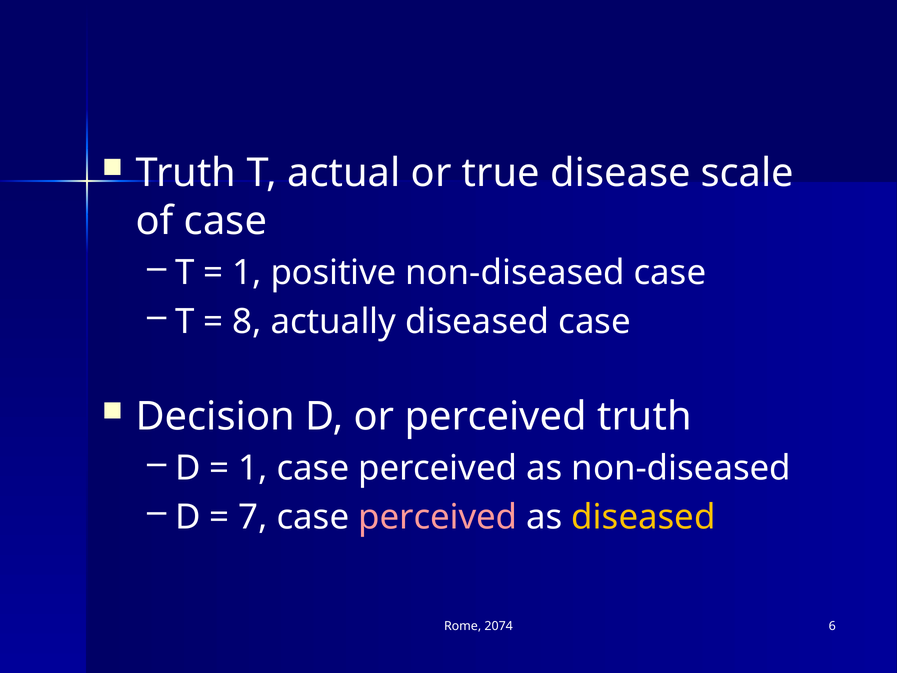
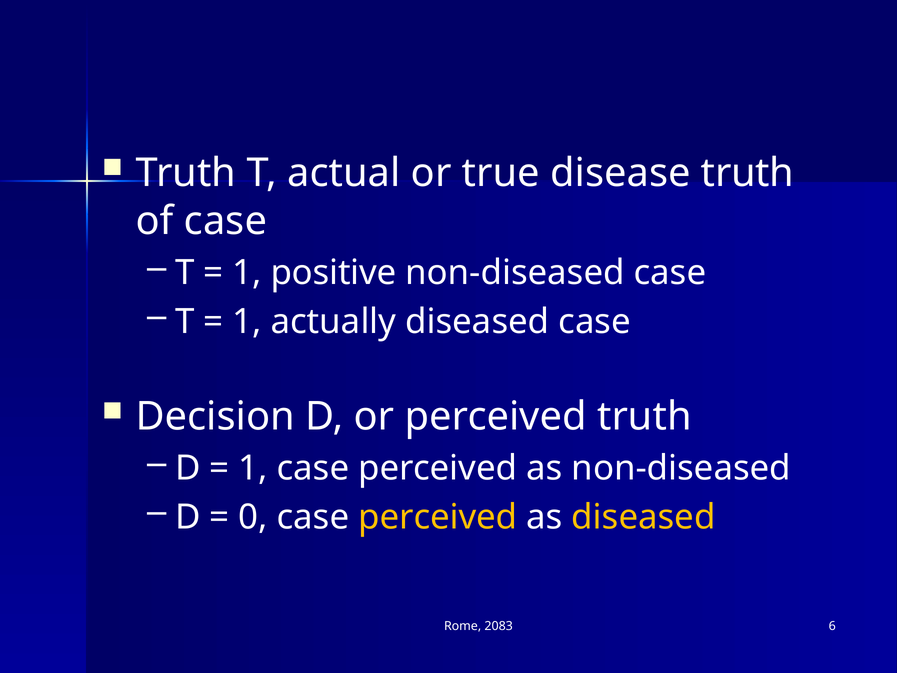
disease scale: scale -> truth (748, 173)
8: 8 -> 1 (247, 321)
7: 7 -> 0 (253, 517)
perceived colour: pink -> yellow (438, 517)
2074: 2074 -> 2083 (499, 626)
